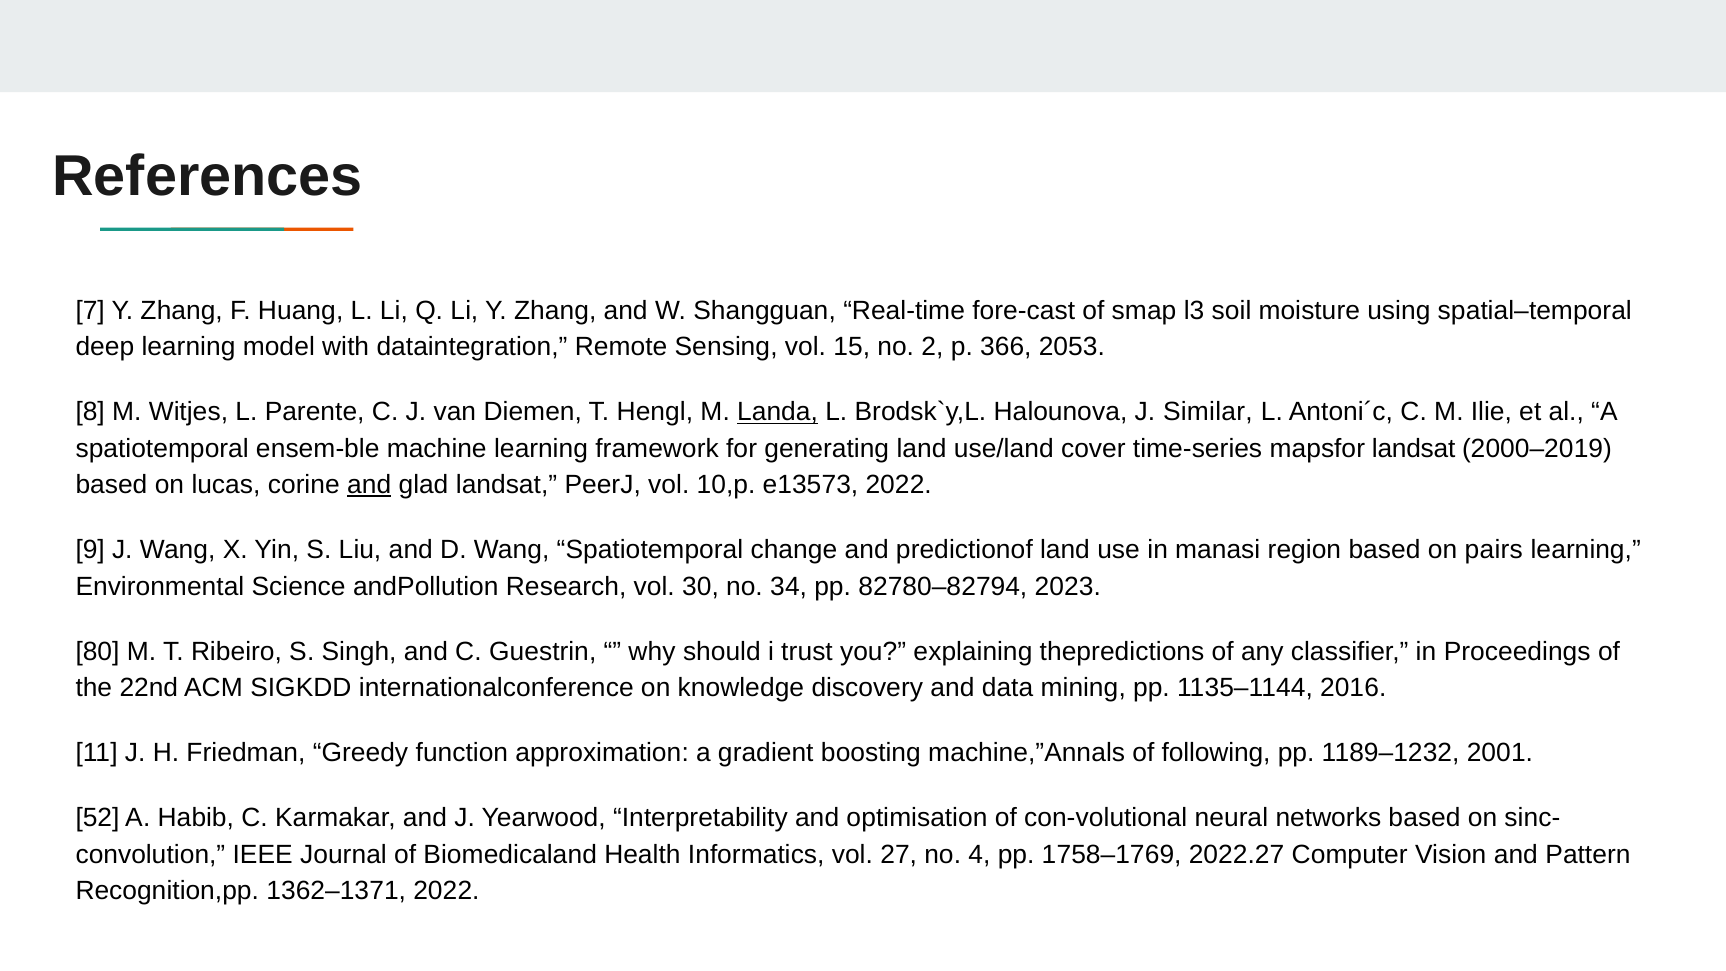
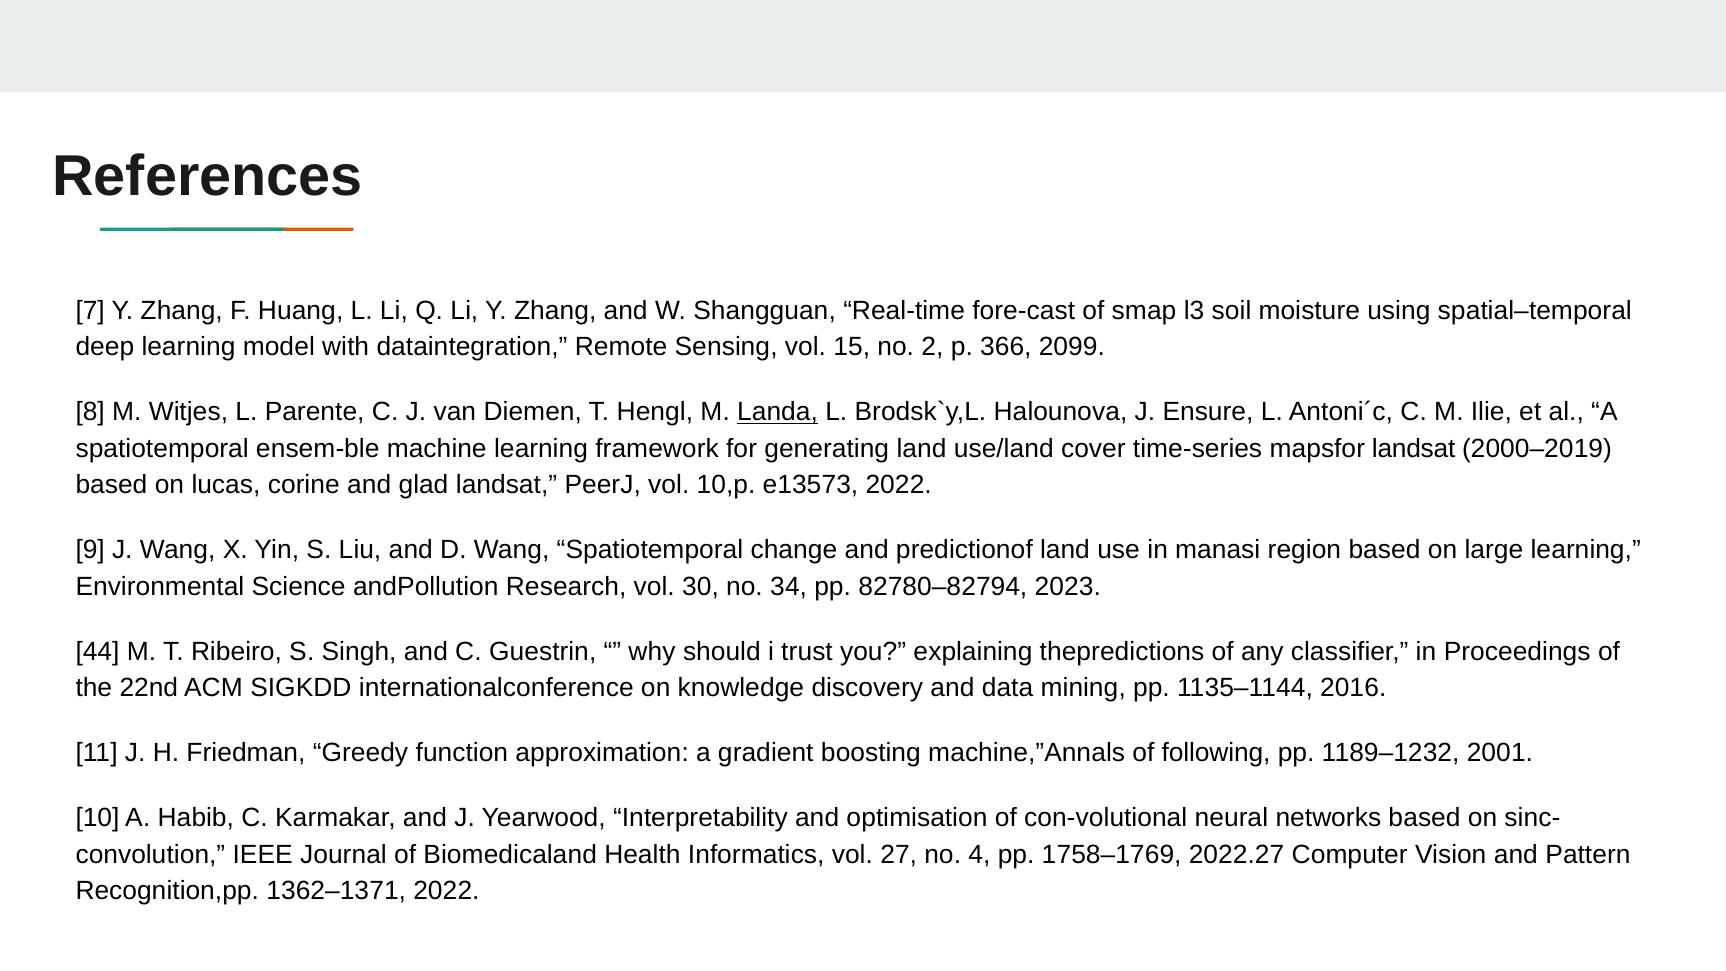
2053: 2053 -> 2099 (1072, 347)
Similar: Similar -> Ensure (1208, 412)
and underline: present -> none (369, 485)
pairs: pairs -> large (1494, 550)
80: 80 -> 44 (97, 651)
52: 52 -> 10 (97, 818)
